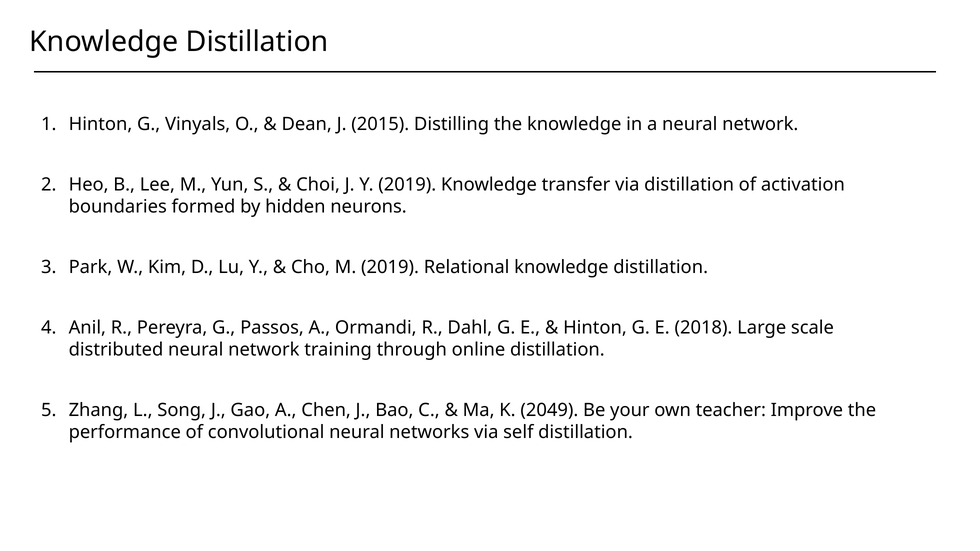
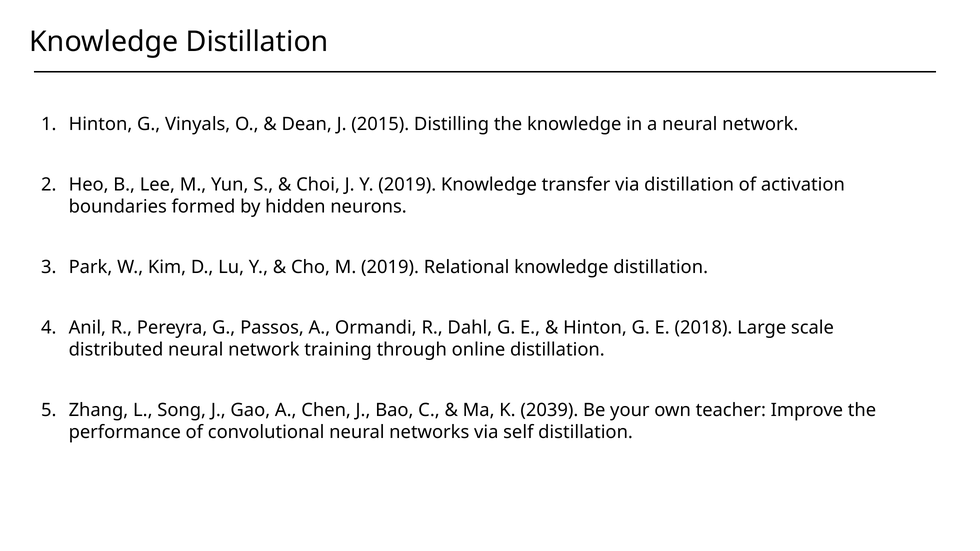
2049: 2049 -> 2039 (549, 410)
